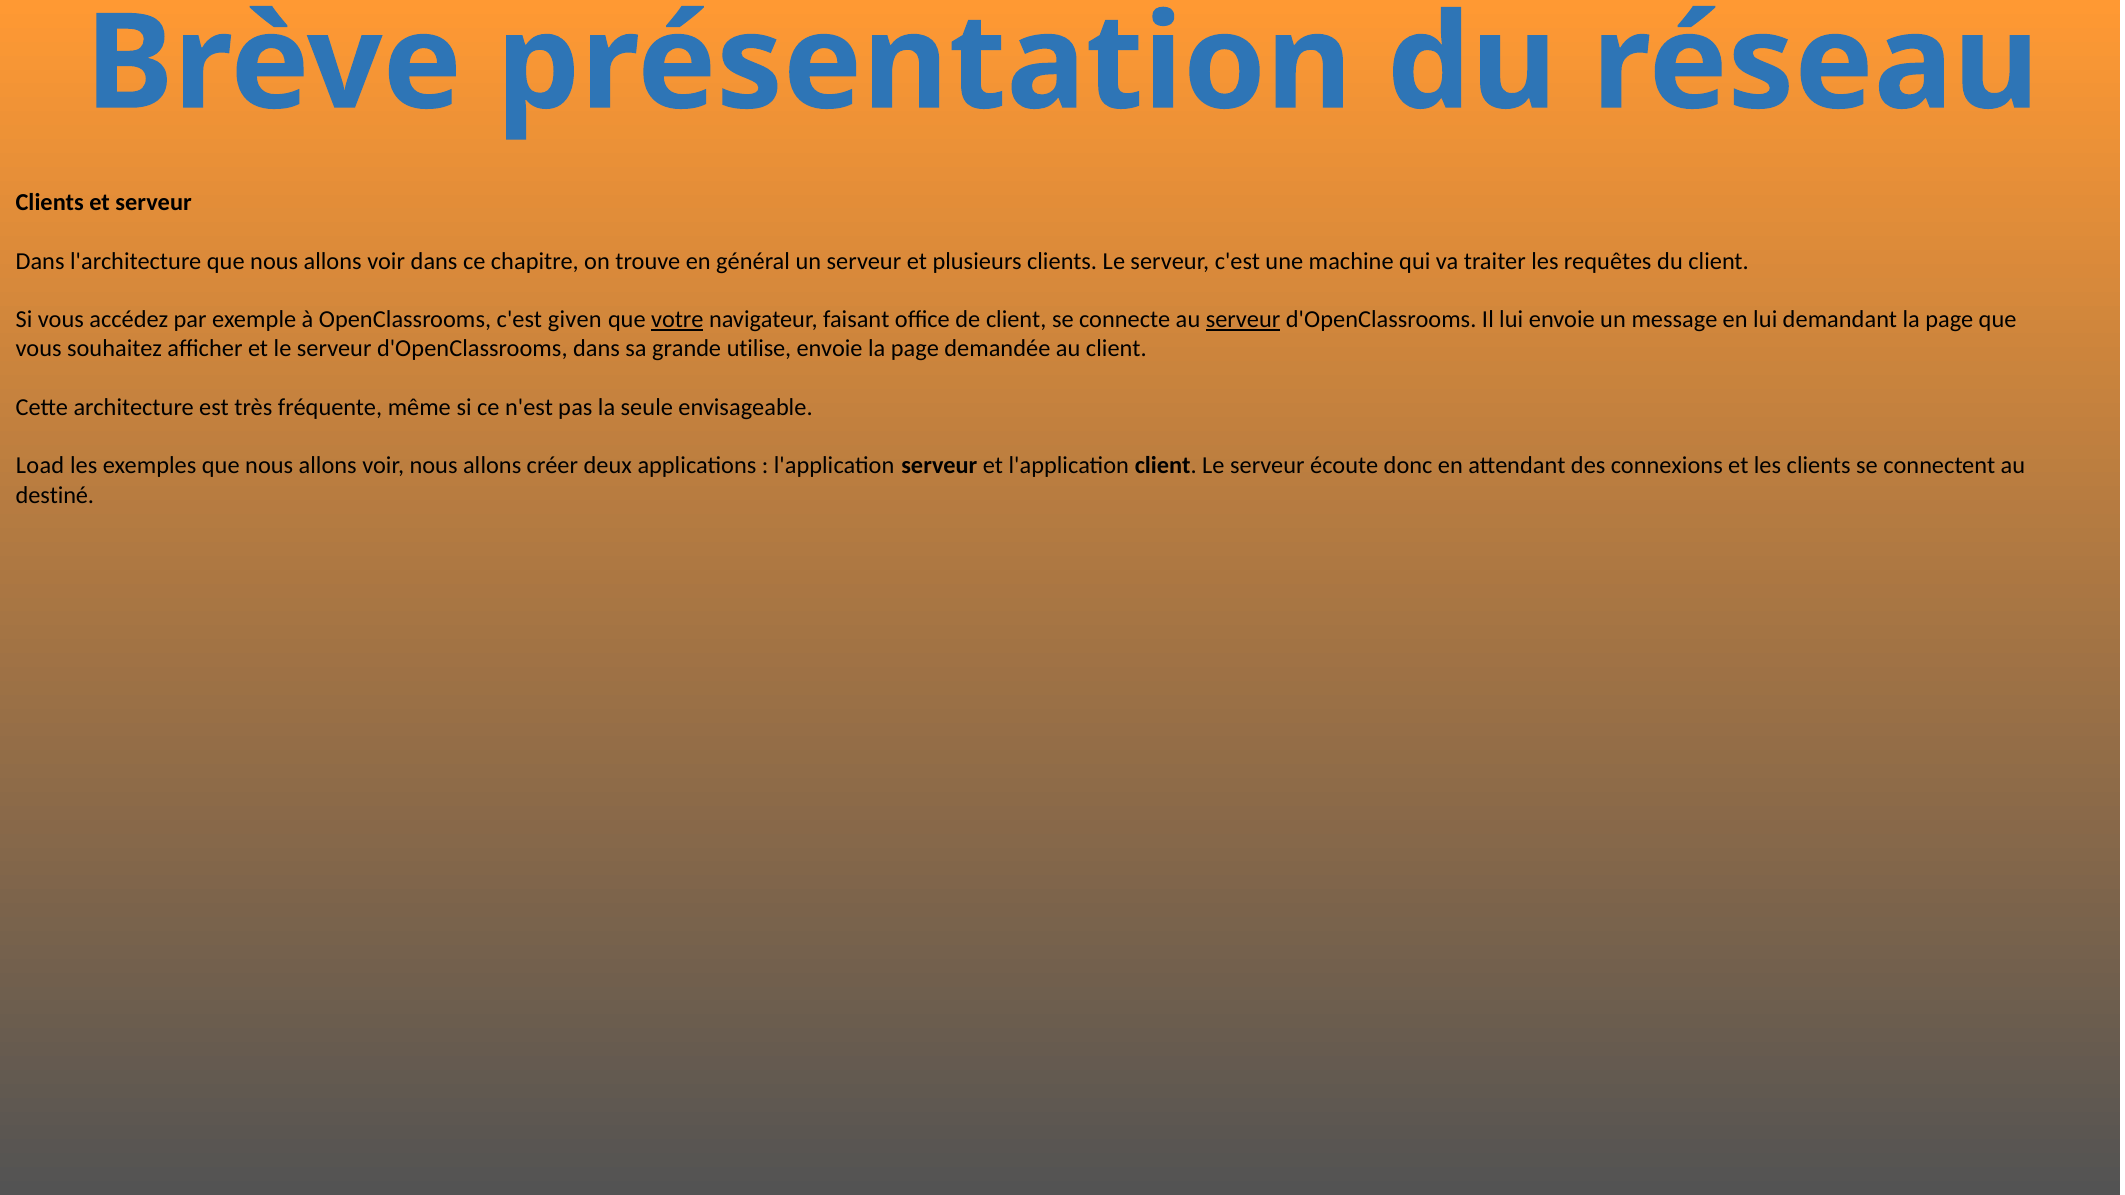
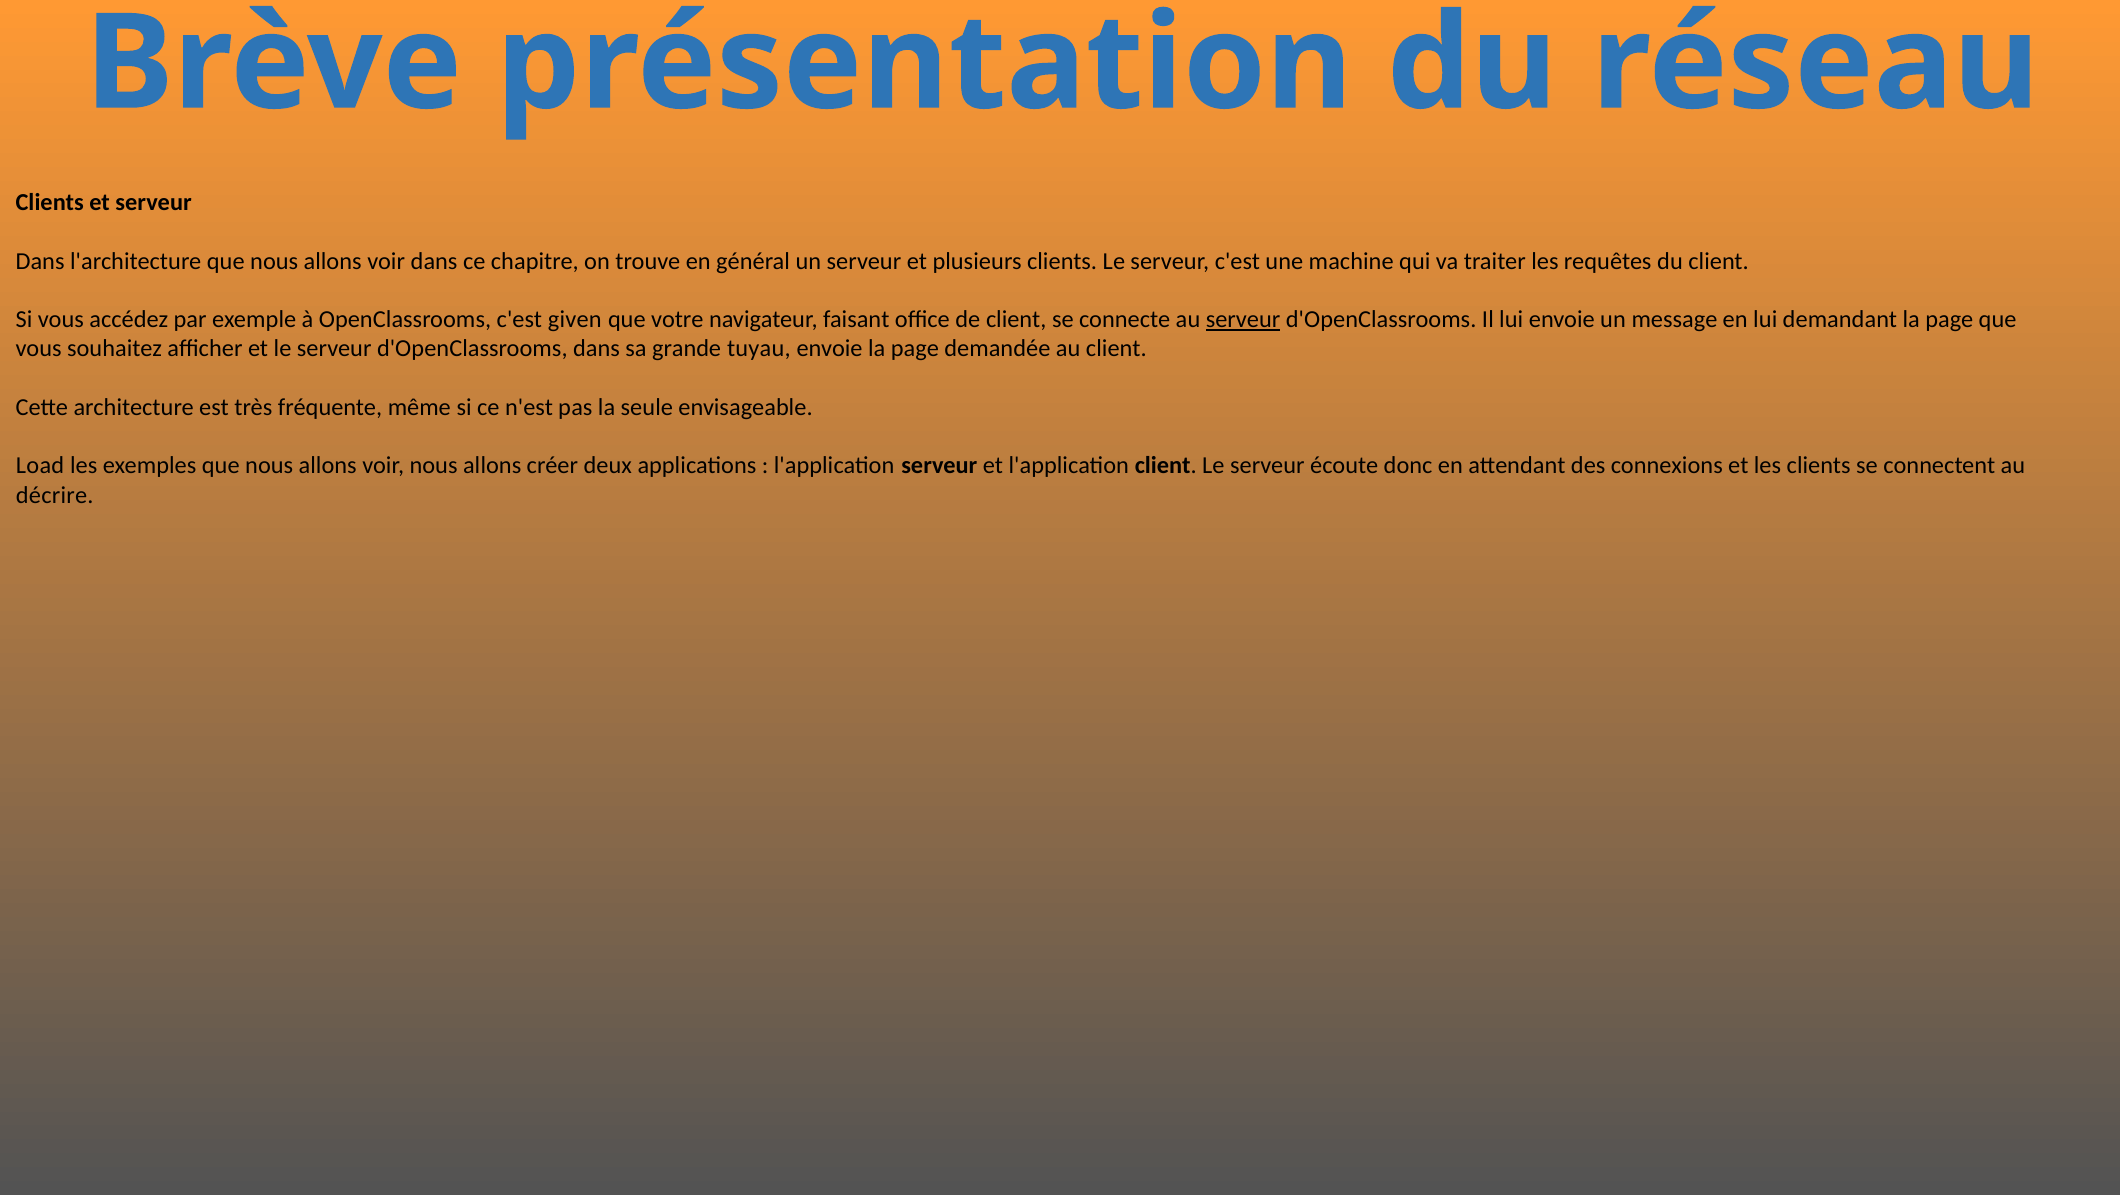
votre underline: present -> none (677, 320)
utilise: utilise -> tuyau (759, 349)
destiné: destiné -> décrire (55, 495)
